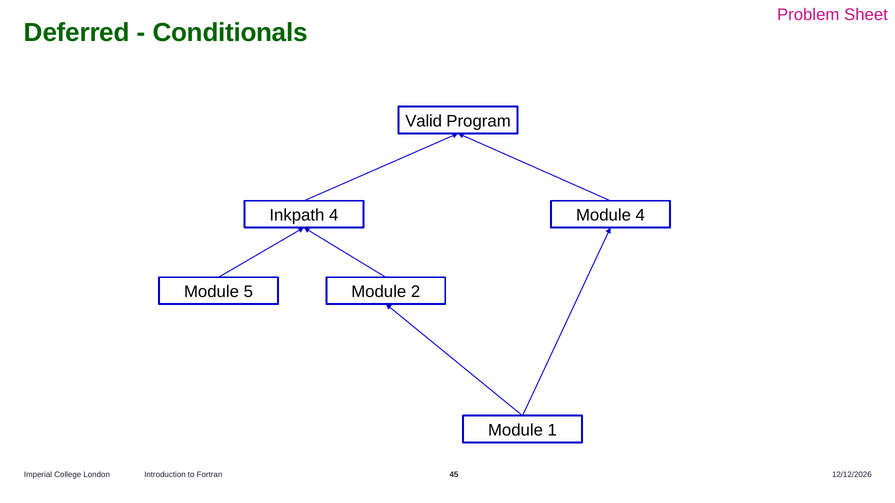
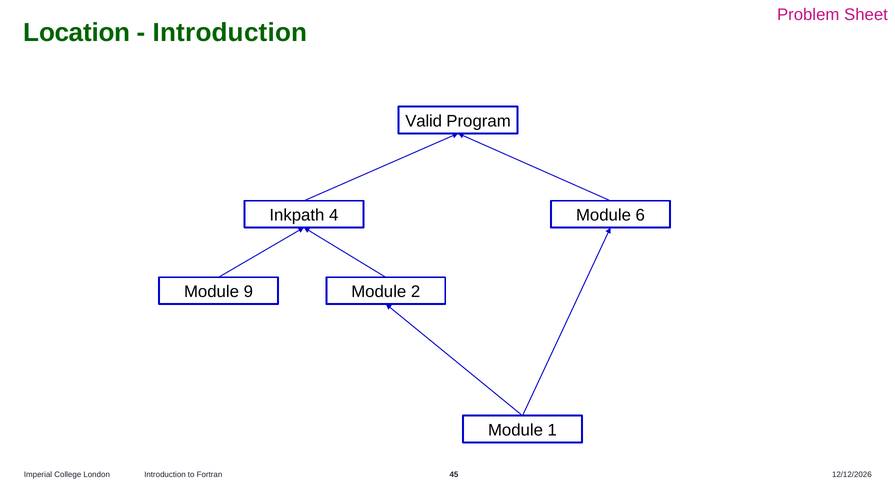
Deferred: Deferred -> Location (77, 32)
Conditionals: Conditionals -> Introduction (230, 32)
Module 4: 4 -> 6 (640, 215)
5: 5 -> 9 (248, 292)
